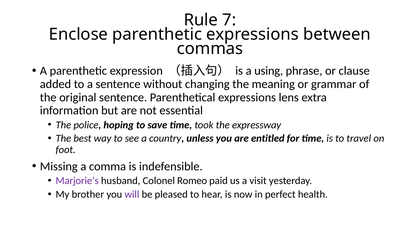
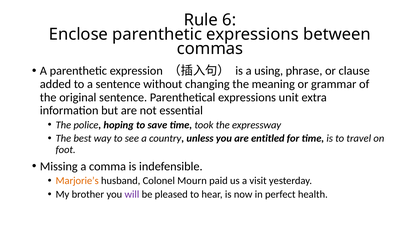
7: 7 -> 6 (229, 20)
lens: lens -> unit (289, 97)
Marjorie’s colour: purple -> orange (77, 181)
Romeo: Romeo -> Mourn (192, 181)
